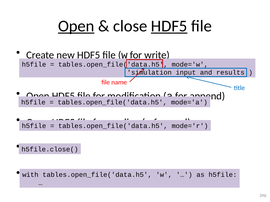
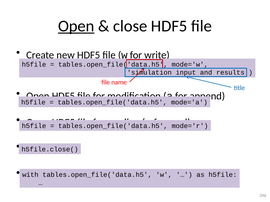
HDF5 underline: present -> none (169, 26)
